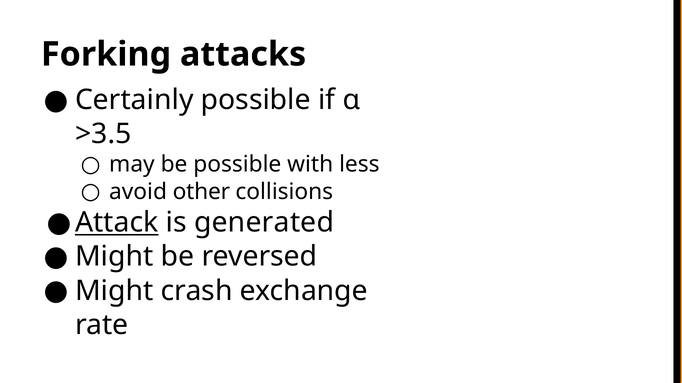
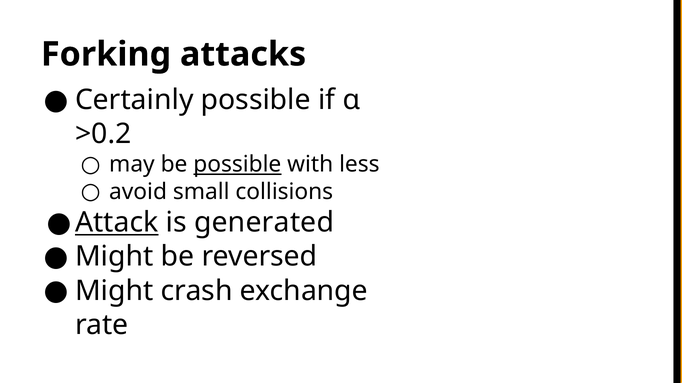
>3.5: >3.5 -> >0.2 (103, 134)
possible underline: none -> present (237, 165)
other: other -> small (201, 192)
